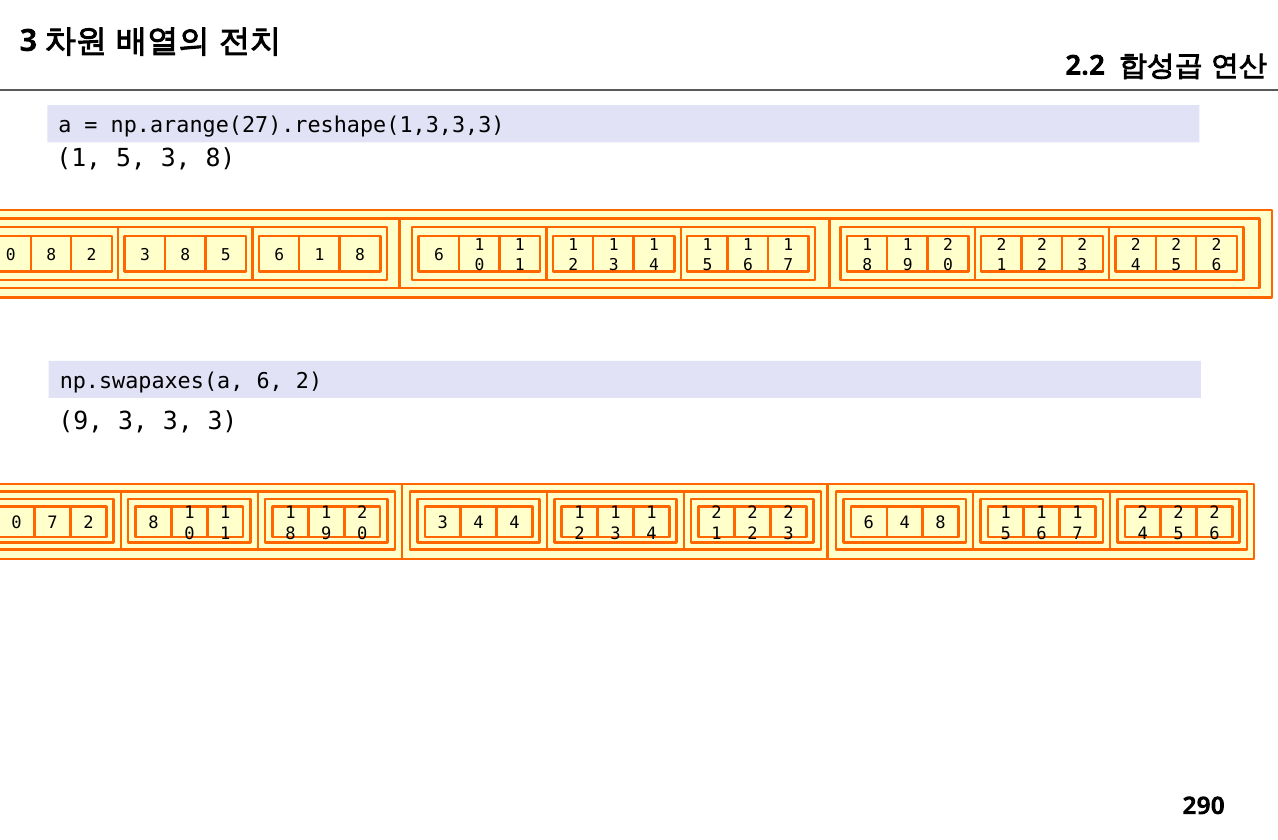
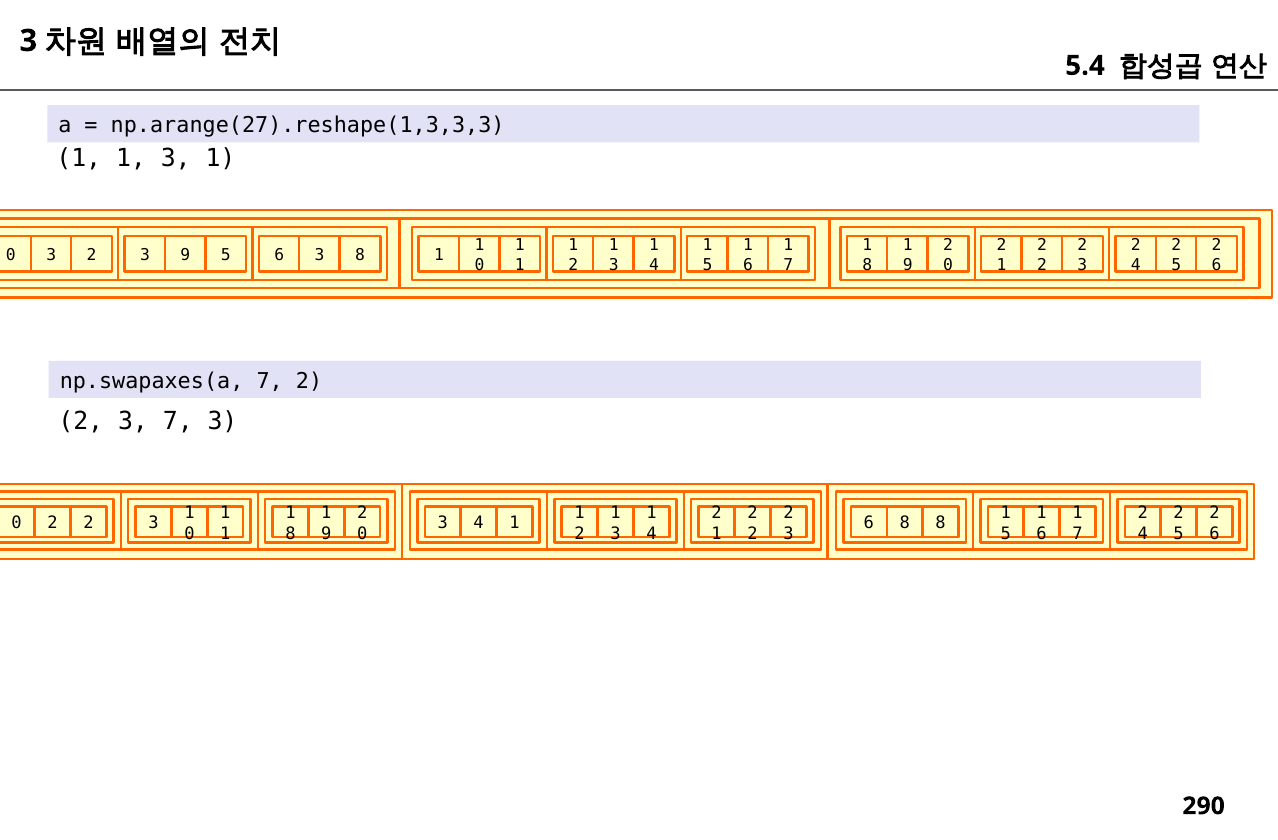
2.2: 2.2 -> 5.4 (1085, 66)
5: 5 -> 1 (131, 158)
8: 8 -> 1 (220, 158)
8: 8 -> 3 (51, 255)
2 3 8: 8 -> 9 (185, 255)
5 6 1: 1 -> 3 (320, 255)
6: 6 -> 1 (439, 255)
np.swapaxes(a 6: 6 -> 7 (270, 381)
9: 9 -> 2 (81, 421)
3: 3 -> 7 (178, 421)
7: 7 -> 2 (52, 523)
8: 8 -> 3 (153, 523)
3 4 4: 4 -> 1 (515, 523)
6 4: 4 -> 8 (905, 523)
